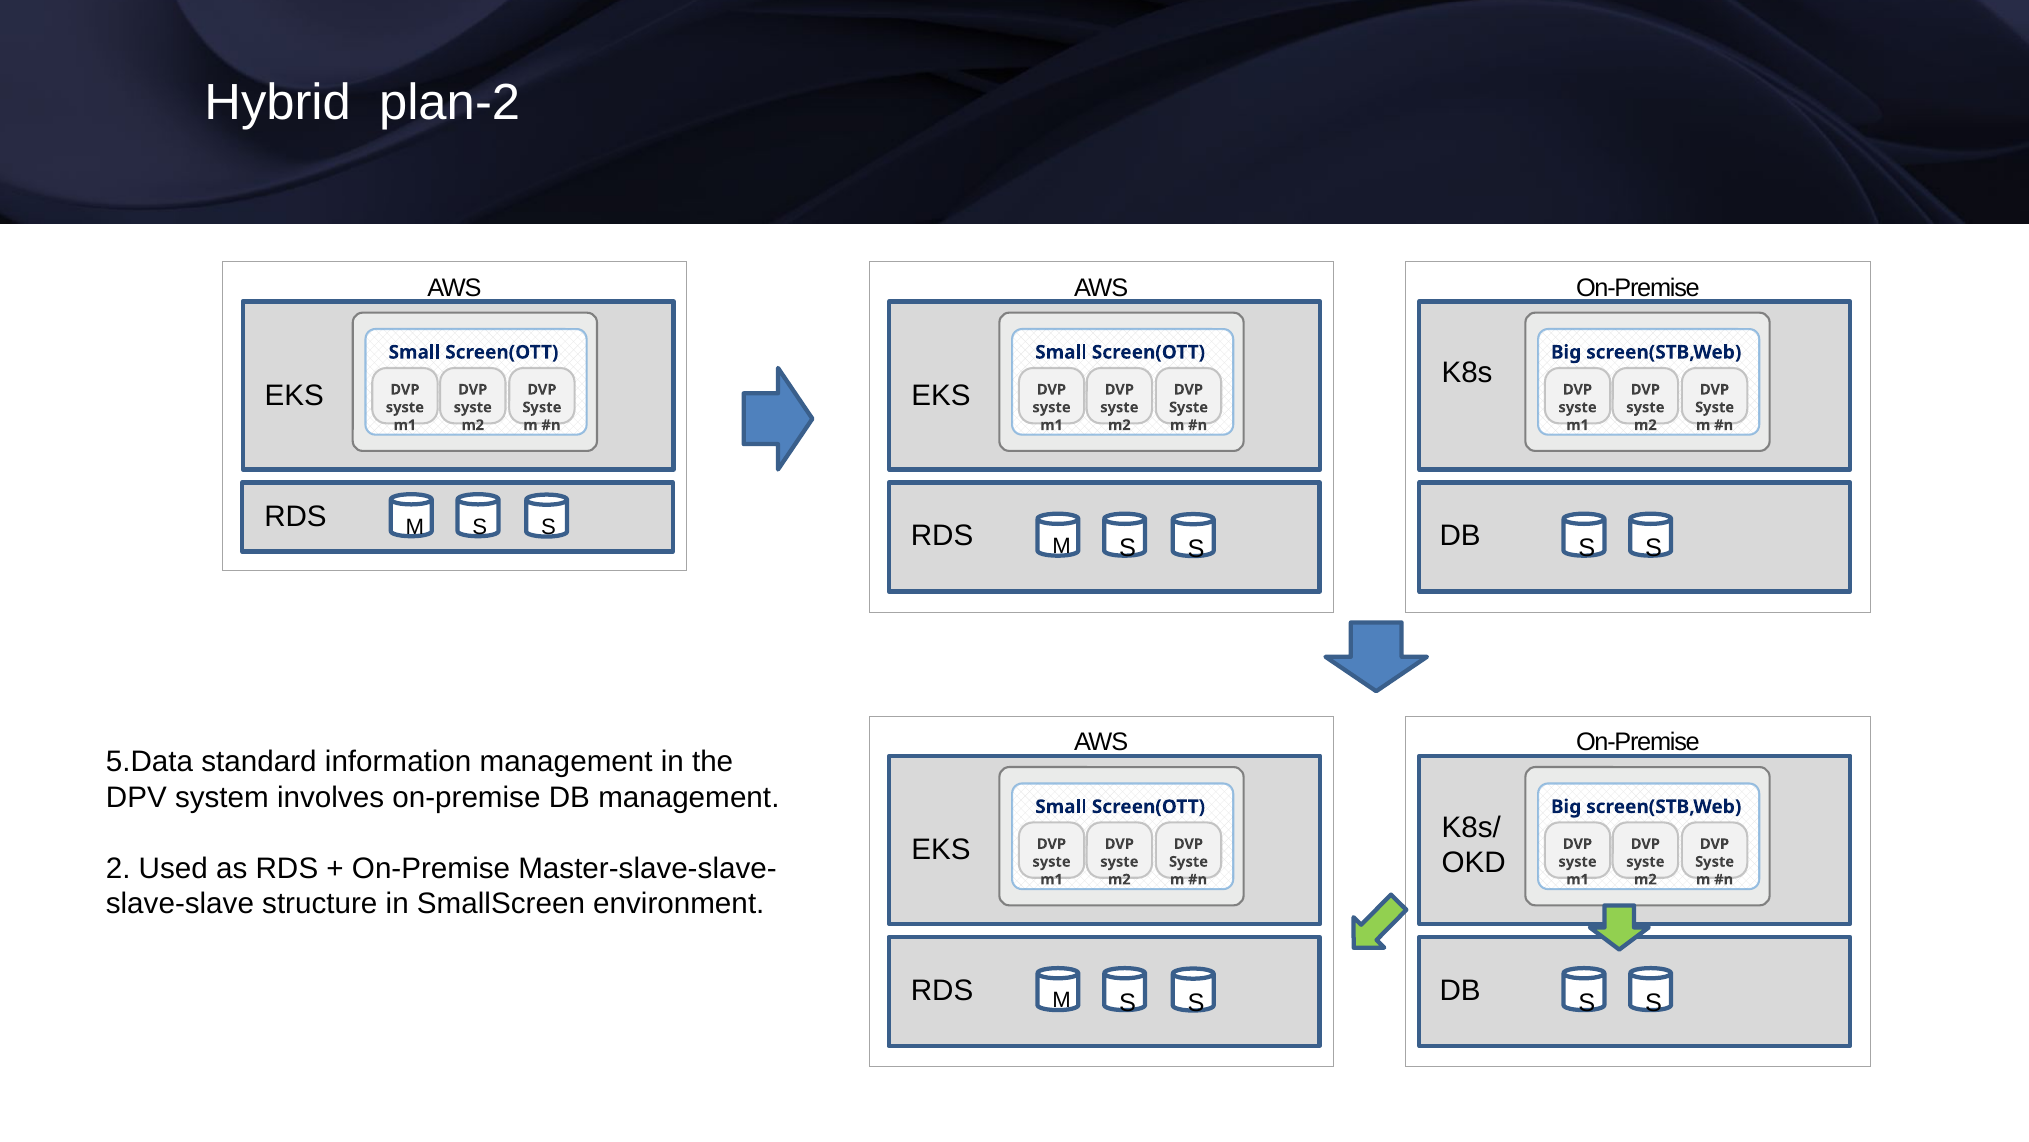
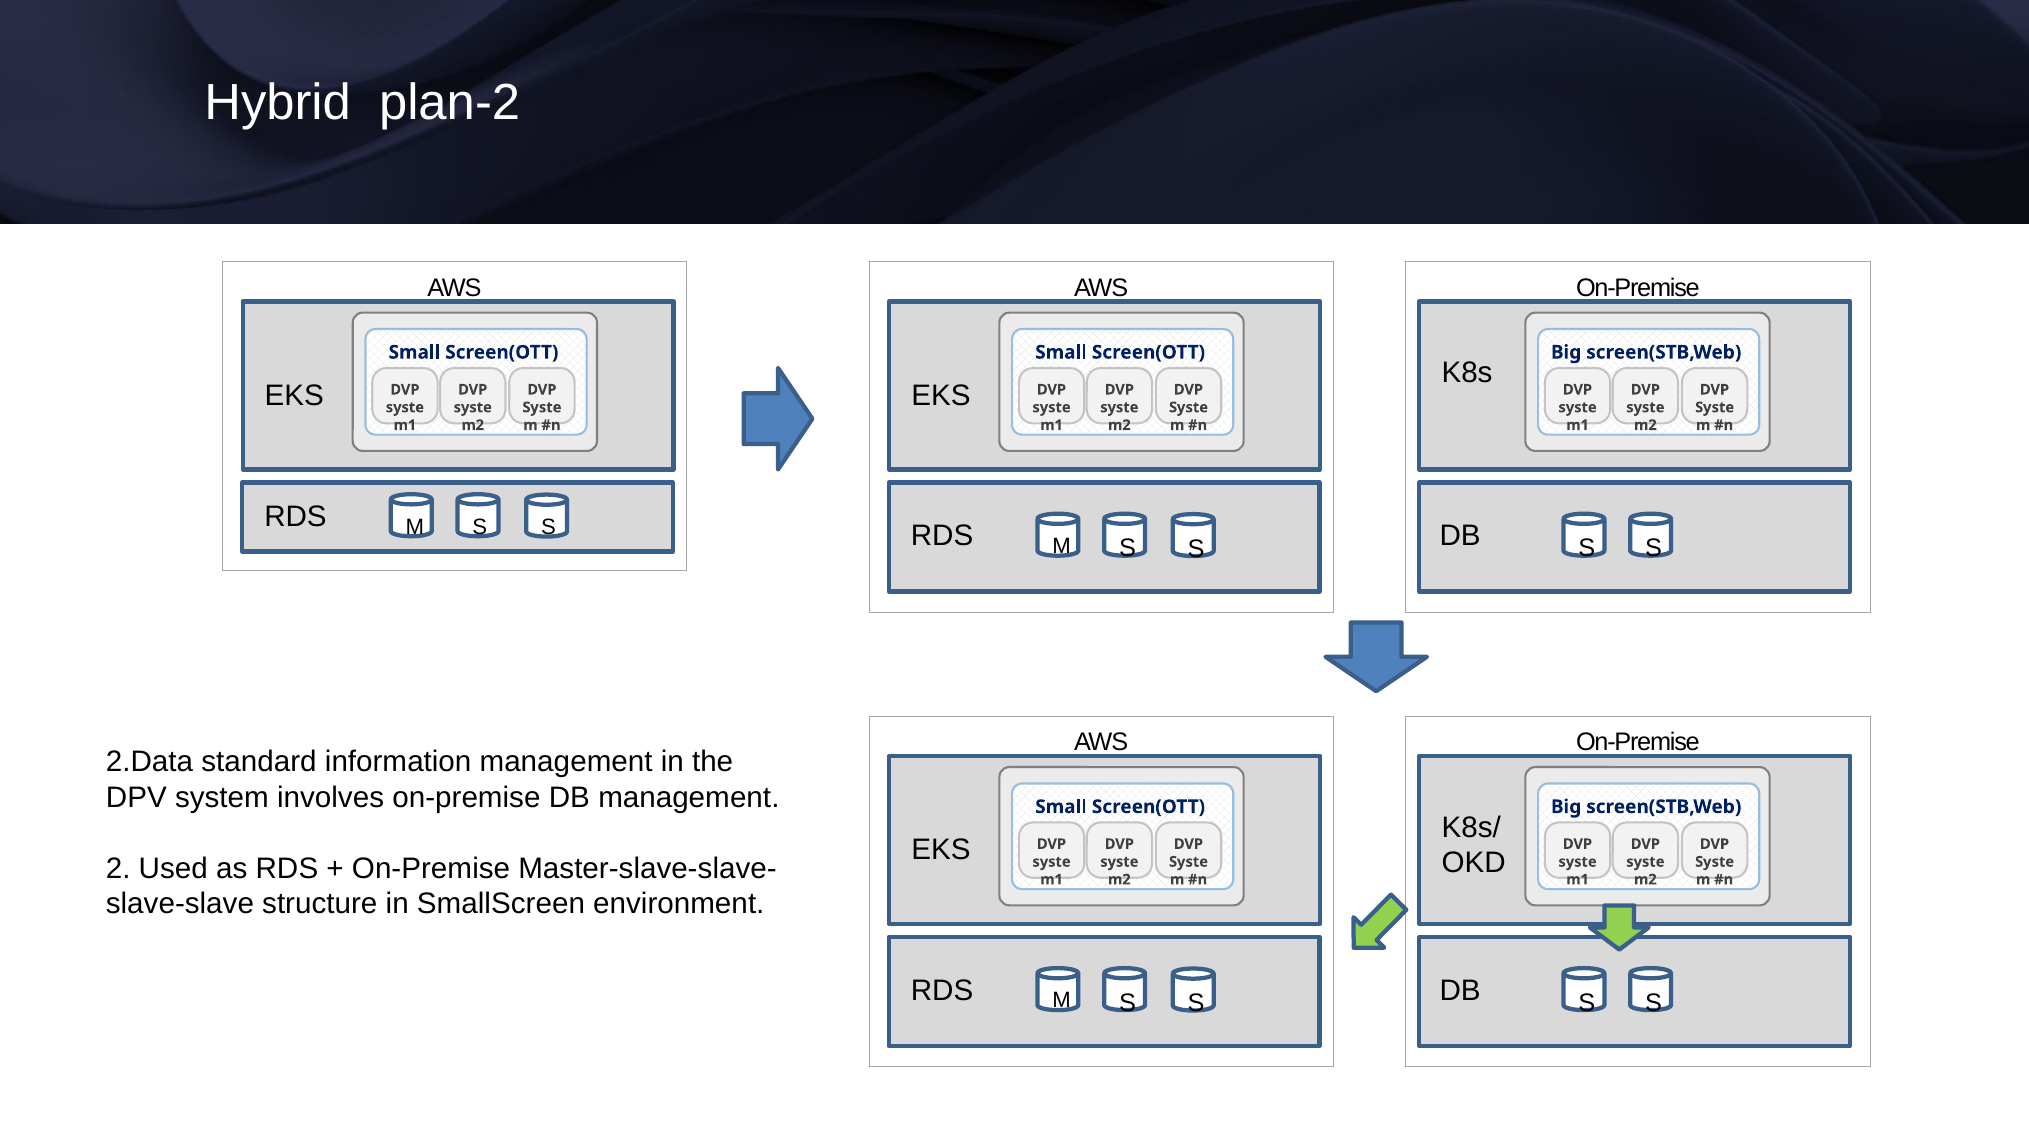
5.Data: 5.Data -> 2.Data (149, 761)
